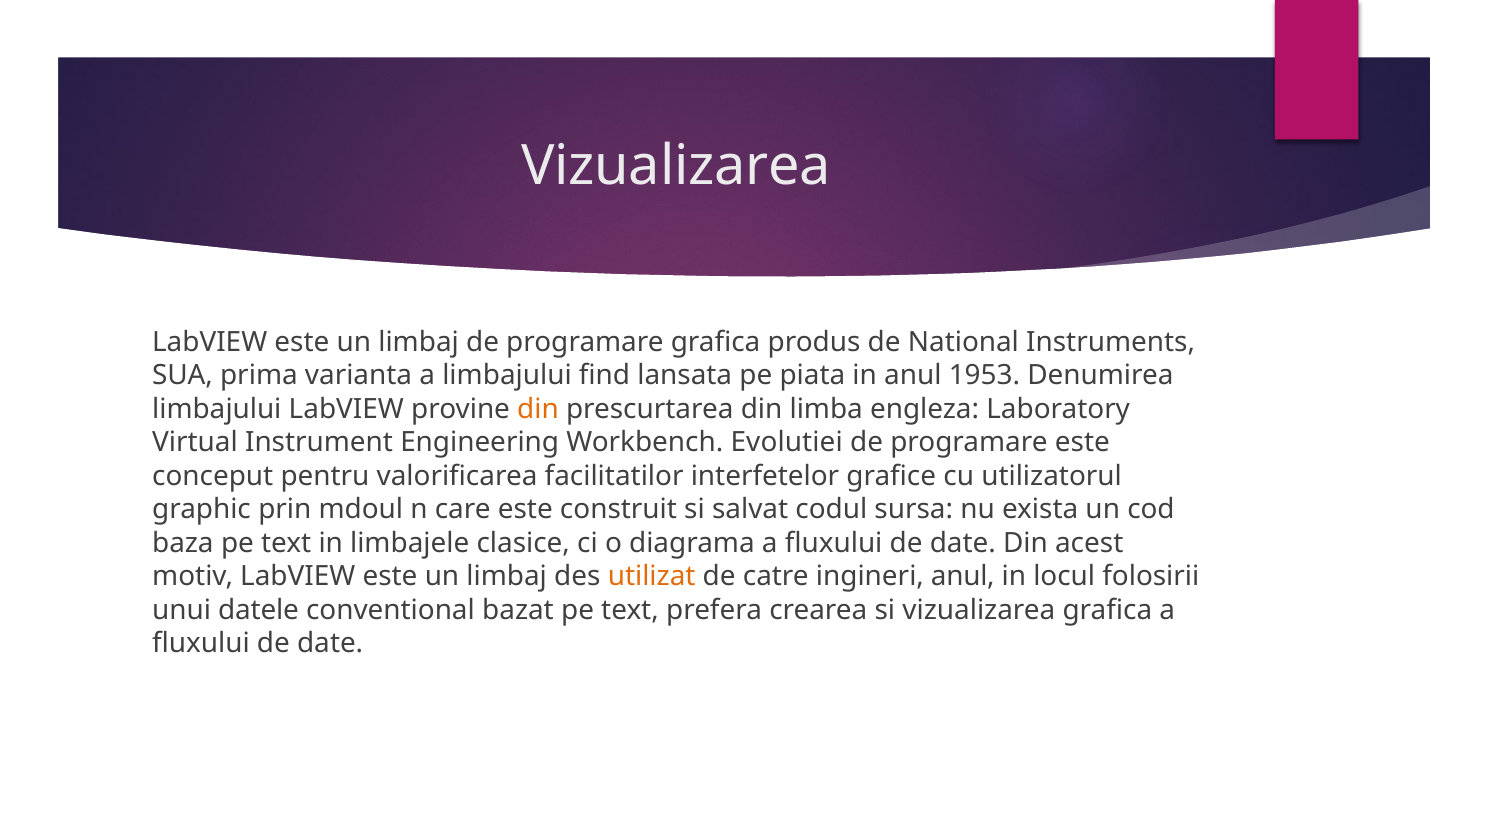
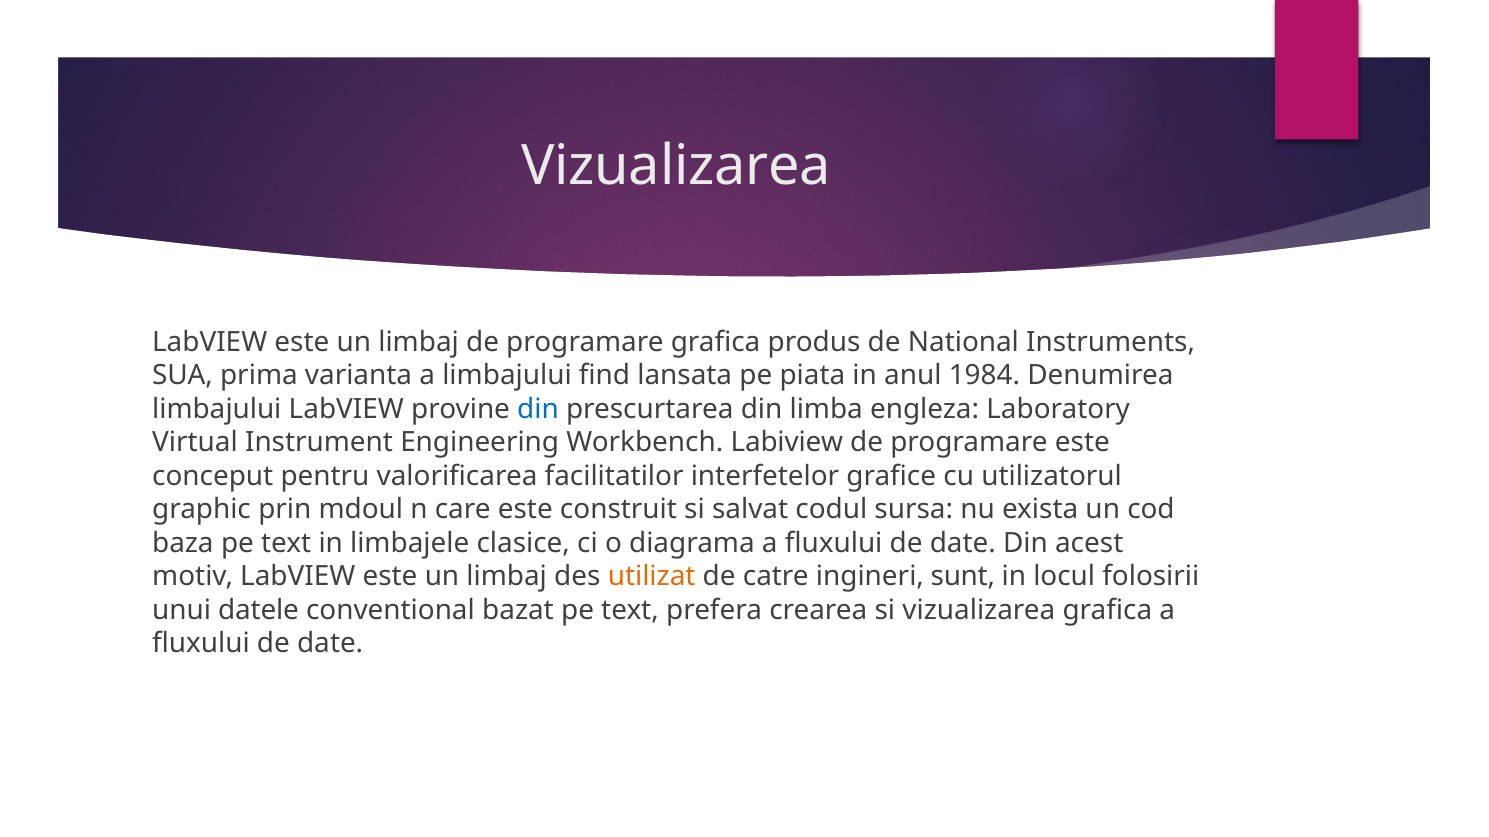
1953: 1953 -> 1984 (984, 376)
din colour: orange -> blue (538, 409)
Evolutiei: Evolutiei -> Labiview (787, 443)
ingineri anul: anul -> sunt (963, 577)
